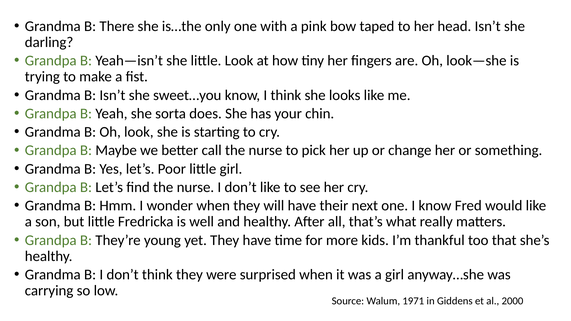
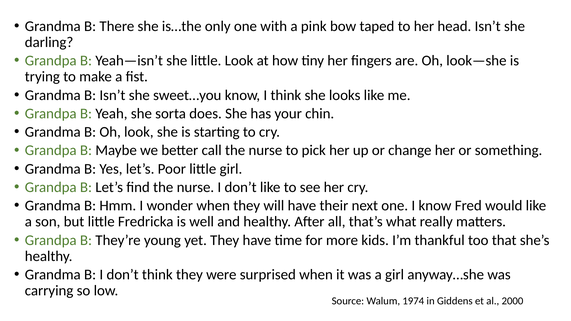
1971: 1971 -> 1974 (413, 301)
